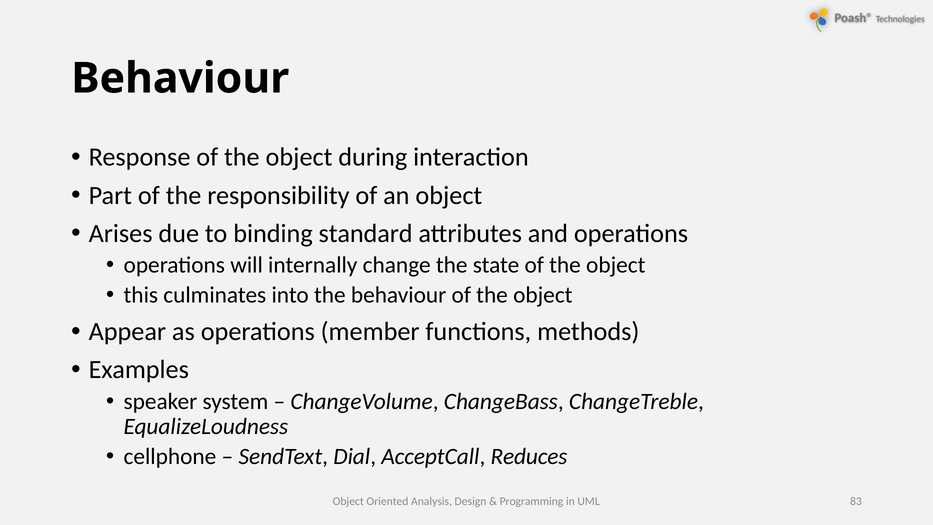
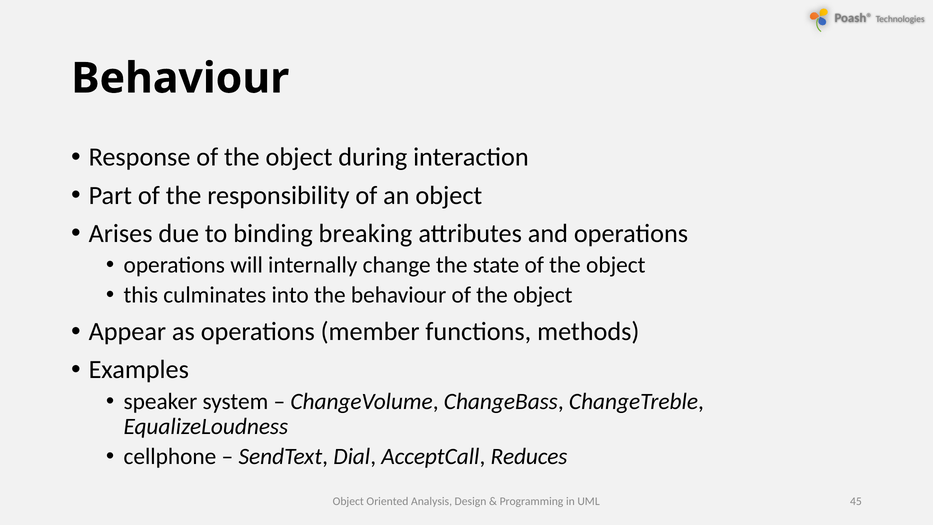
standard: standard -> breaking (365, 233)
83: 83 -> 45 (856, 501)
